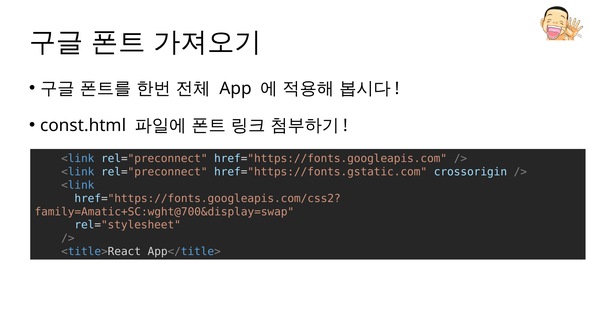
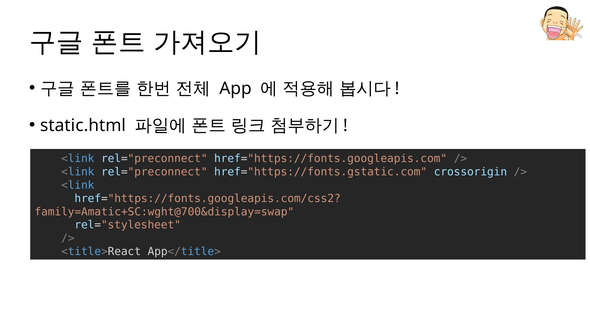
const.html: const.html -> static.html (83, 126)
